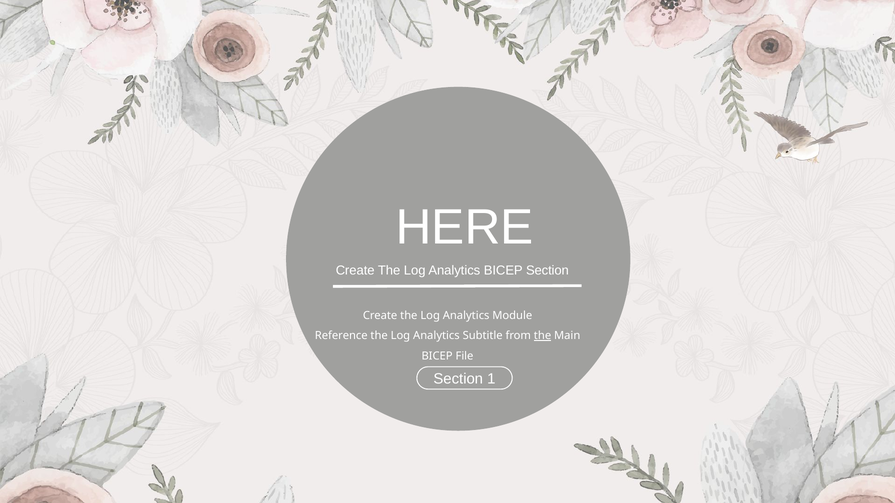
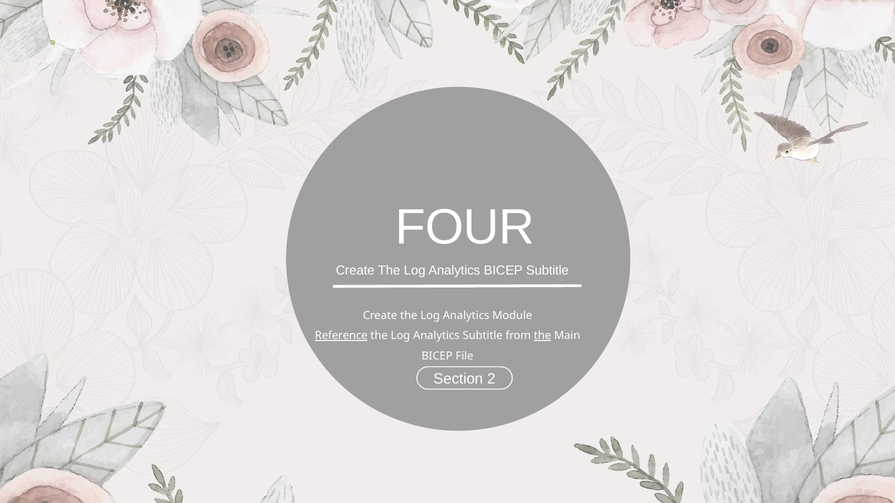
HERE: HERE -> FOUR (465, 228)
BICEP Section: Section -> Subtitle (547, 271)
Reference underline: none -> present (341, 336)
1: 1 -> 2 (491, 379)
